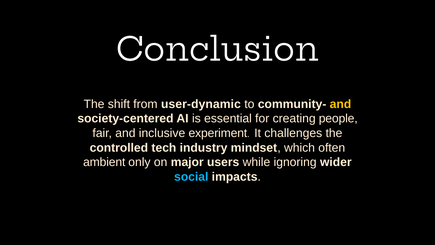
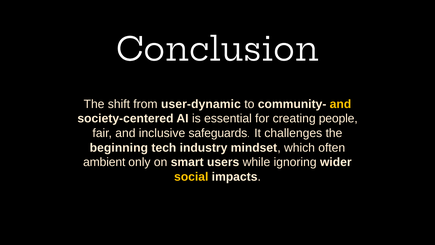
experiment: experiment -> safeguards (218, 133)
controlled: controlled -> beginning (119, 148)
major: major -> smart (187, 162)
social colour: light blue -> yellow (191, 177)
